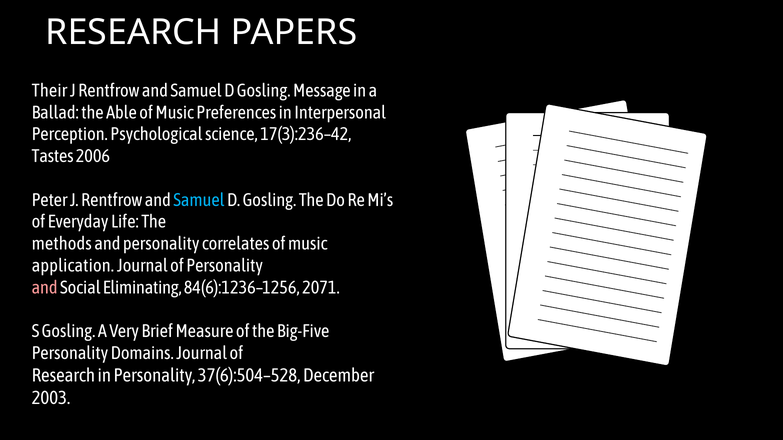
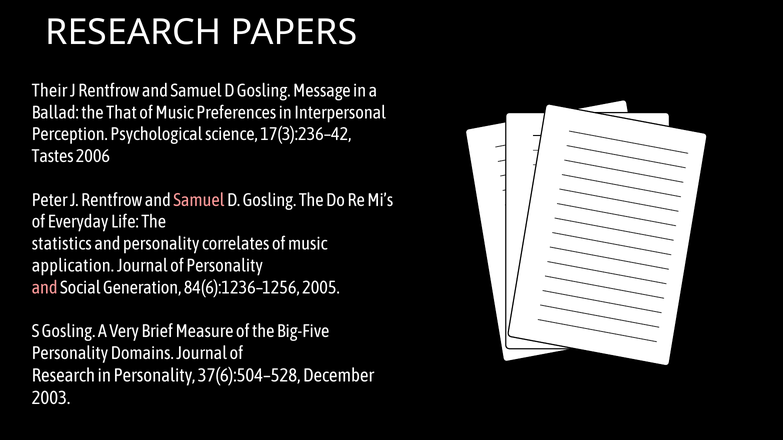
Able: Able -> That (121, 113)
Samuel colour: light blue -> pink (199, 200)
methods: methods -> statistics (62, 244)
Eliminating: Eliminating -> Generation (142, 288)
2071: 2071 -> 2005 (321, 288)
